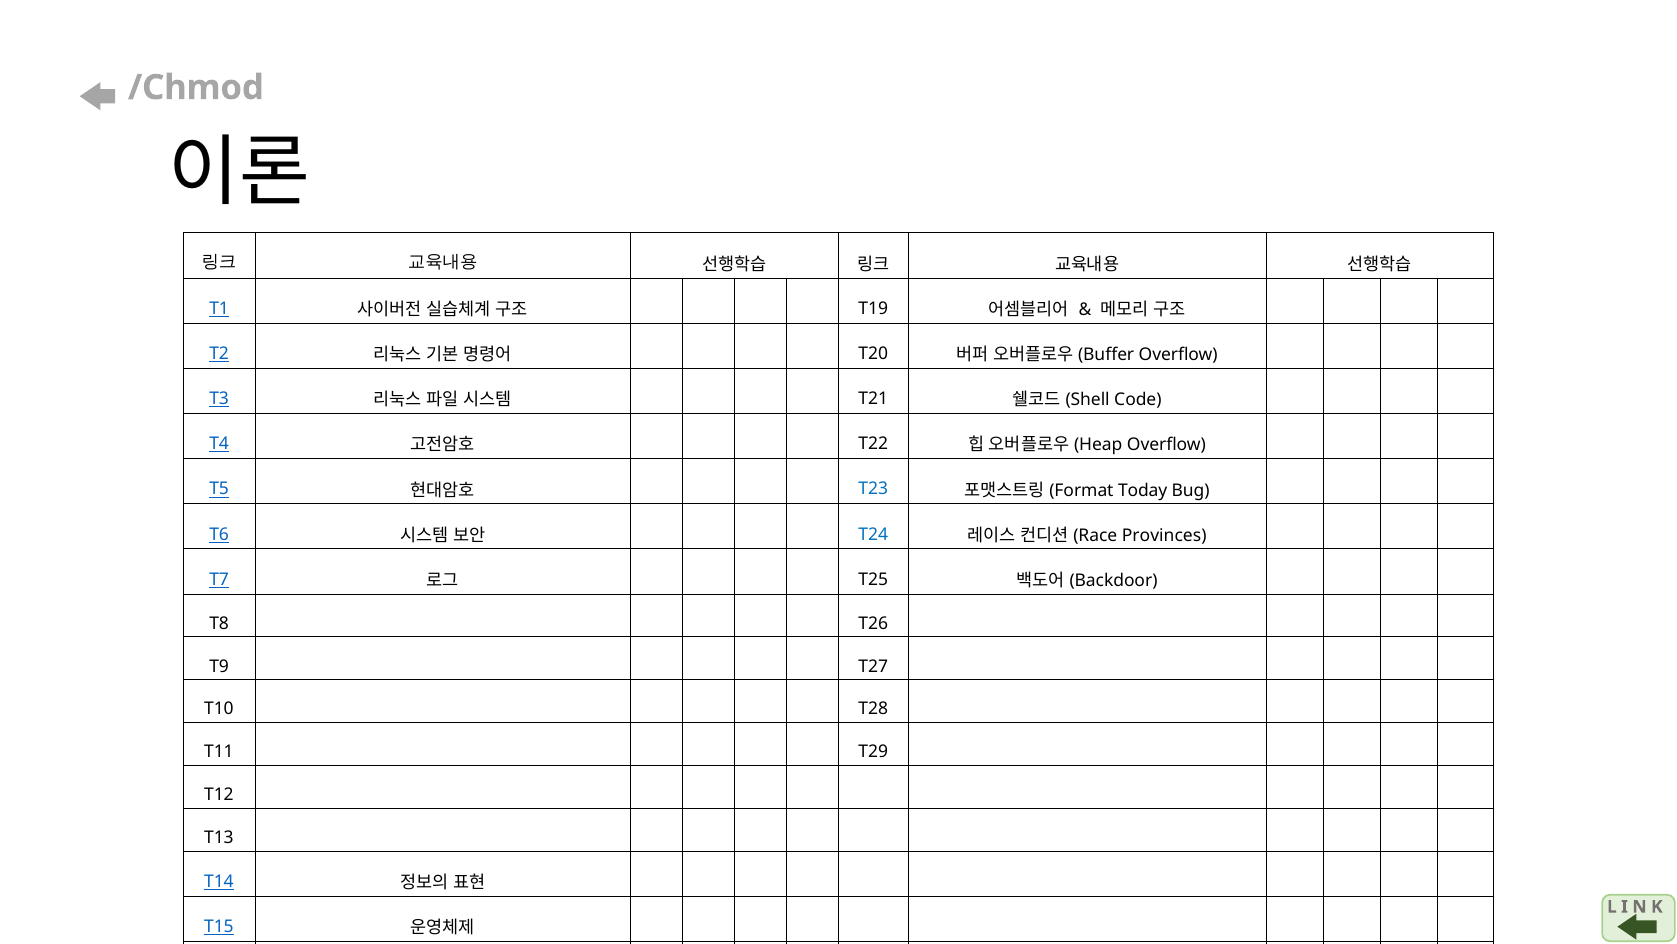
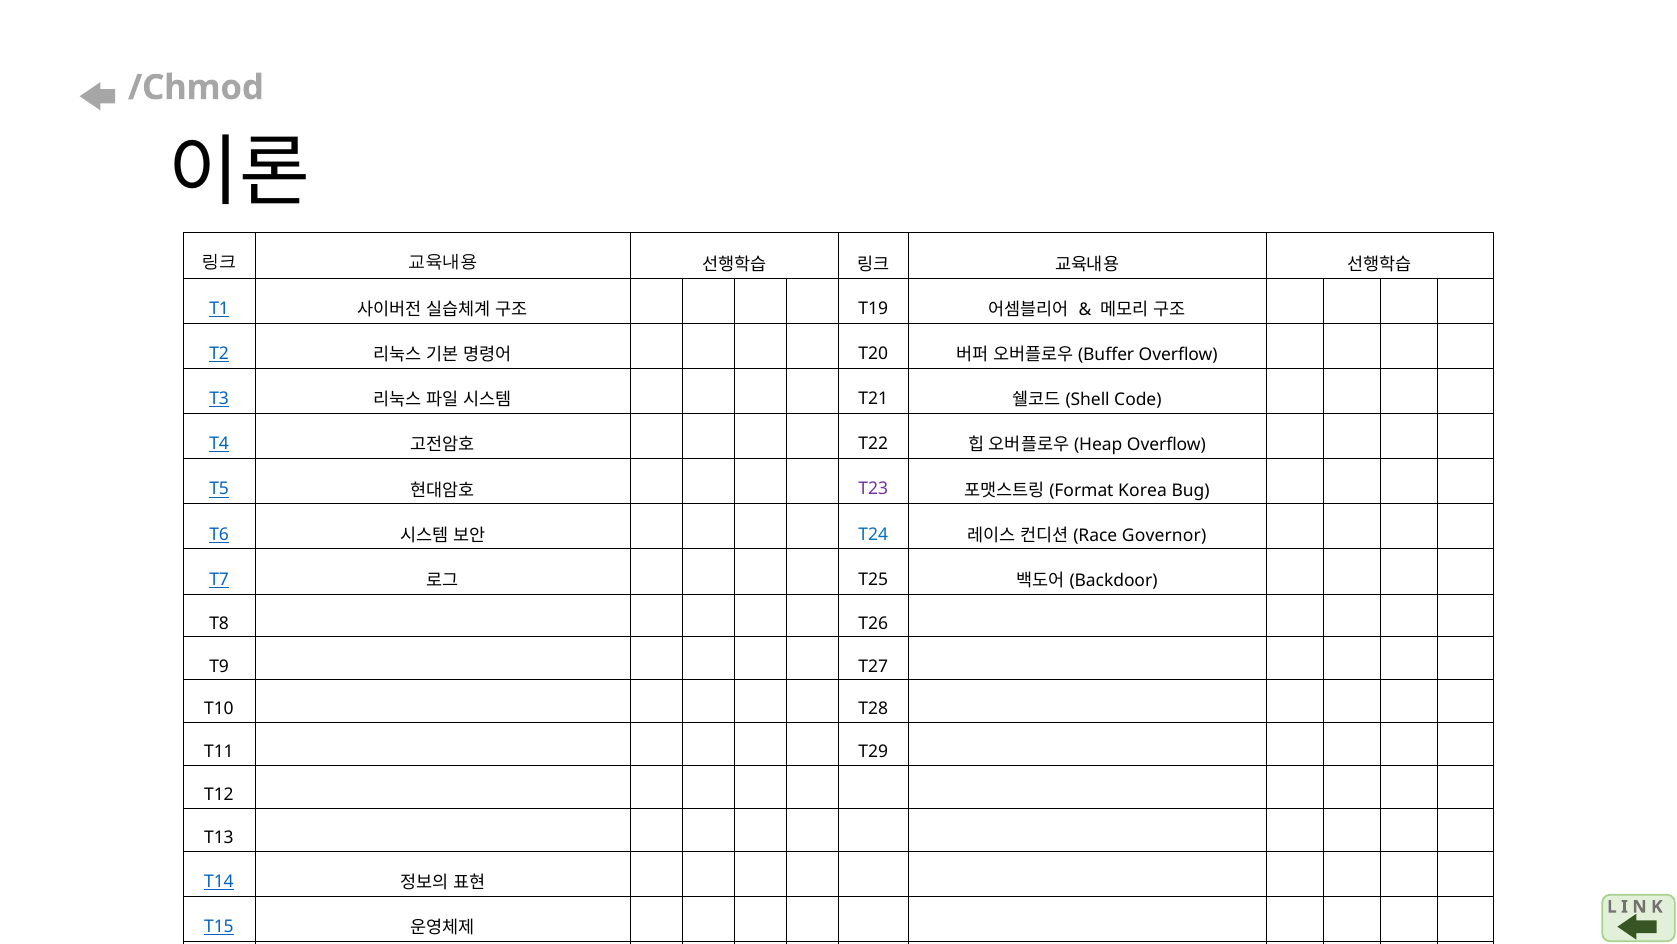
T23 colour: blue -> purple (873, 489)
Today: Today -> Korea (1143, 490)
Provinces: Provinces -> Governor (1164, 535)
